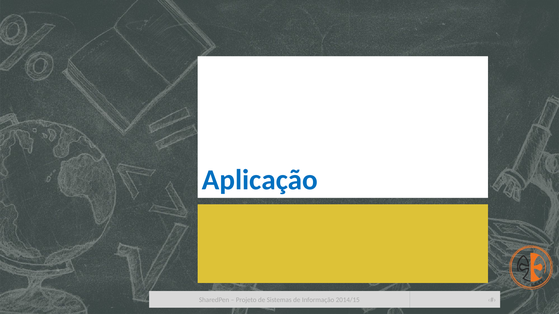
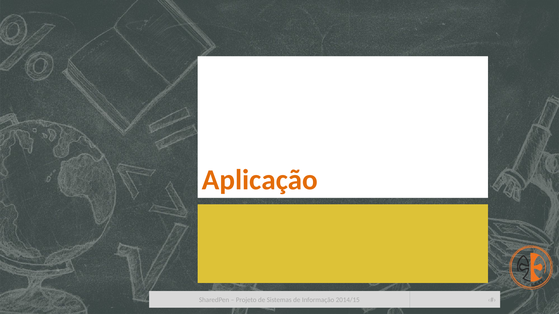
Aplicação colour: blue -> orange (260, 180)
